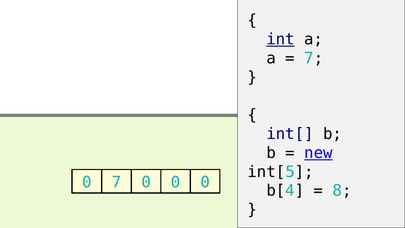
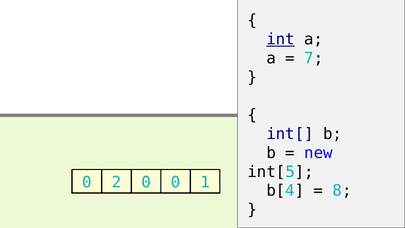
new underline: present -> none (318, 153)
0 7: 7 -> 2 (116, 182)
0 0 0: 0 -> 1 (205, 182)
